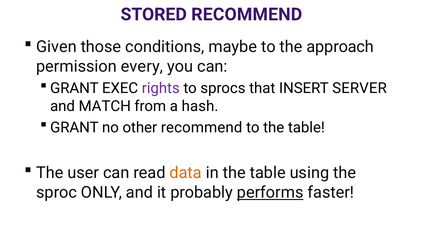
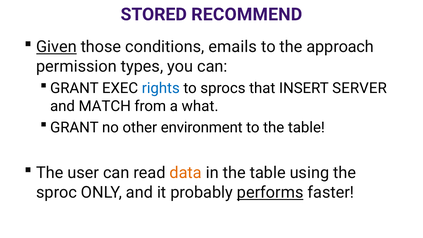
Given underline: none -> present (56, 47)
maybe: maybe -> emails (233, 47)
every: every -> types (142, 66)
rights colour: purple -> blue (161, 88)
hash: hash -> what (200, 106)
other recommend: recommend -> environment (202, 127)
